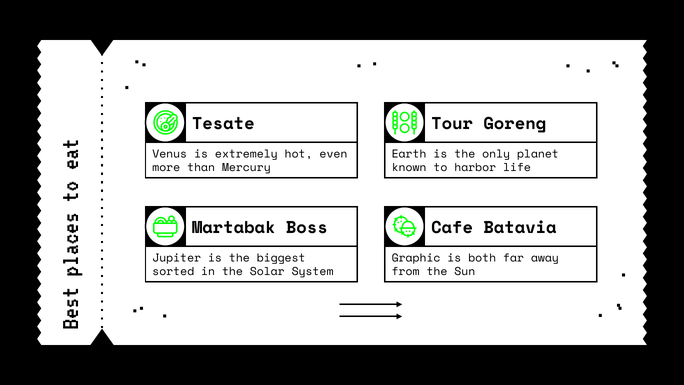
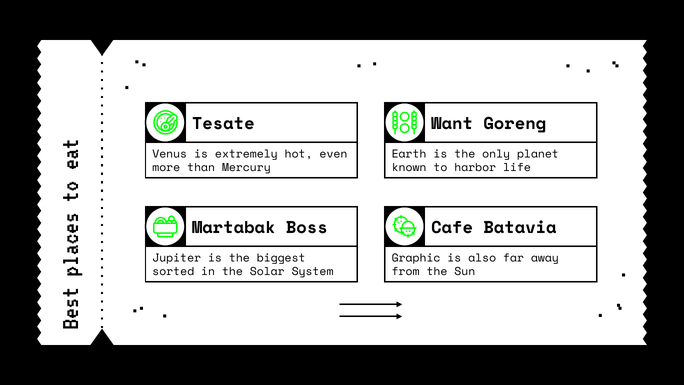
Tour: Tour -> Want (452, 124)
both: both -> also (482, 258)
